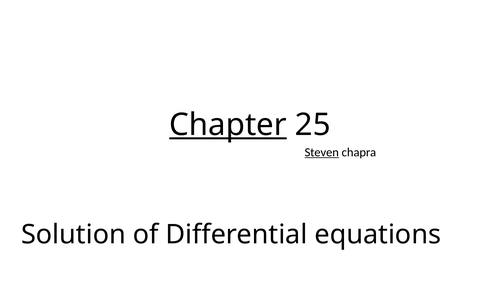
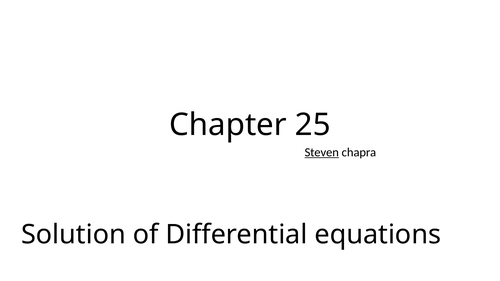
Chapter underline: present -> none (228, 125)
